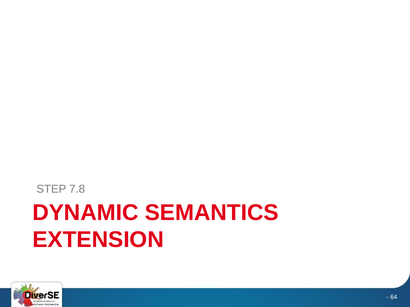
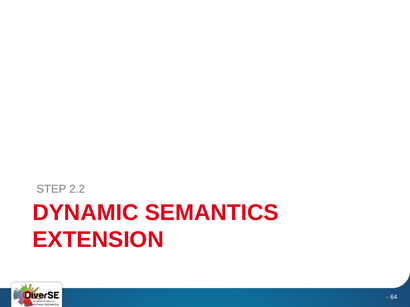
7.8: 7.8 -> 2.2 (77, 189)
